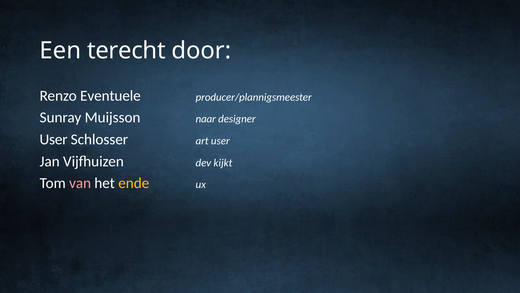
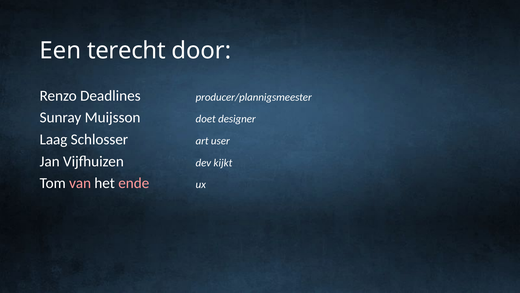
Eventuele: Eventuele -> Deadlines (110, 96)
naar: naar -> doet (206, 119)
User: User -> Laag (54, 139)
ende colour: yellow -> pink (134, 183)
